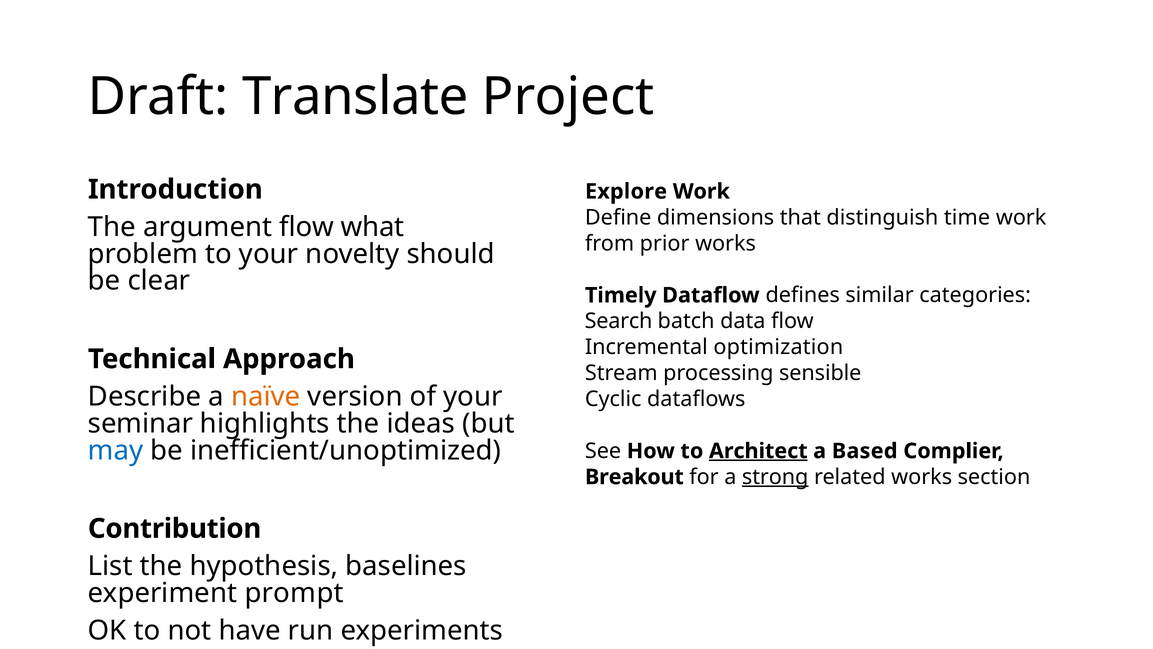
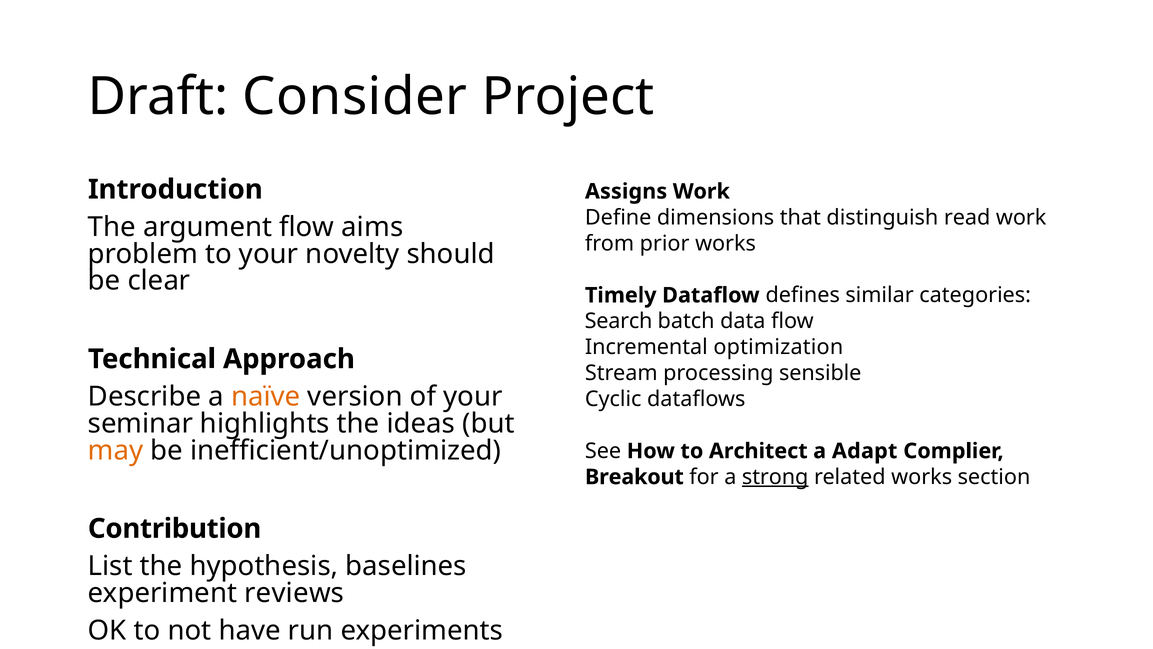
Translate: Translate -> Consider (355, 97)
Explore: Explore -> Assigns (626, 191)
time: time -> read (967, 217)
what: what -> aims (372, 227)
may colour: blue -> orange (116, 450)
Architect underline: present -> none (758, 451)
Based: Based -> Adapt (865, 451)
prompt: prompt -> reviews (294, 593)
